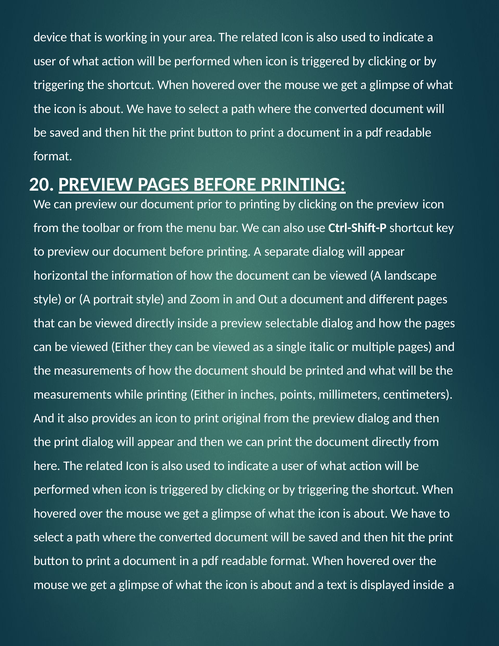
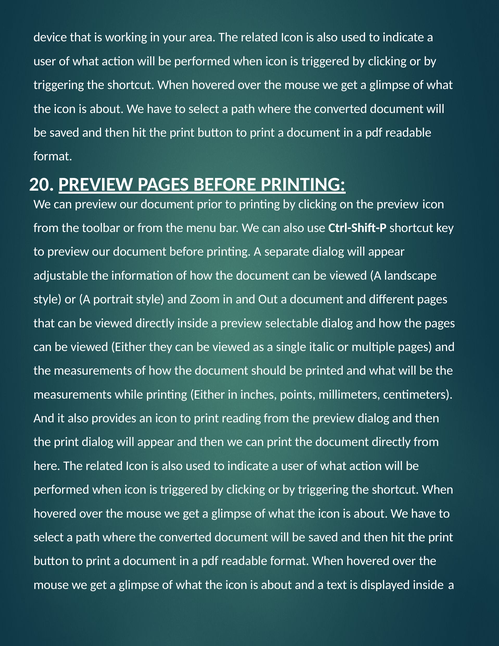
horizontal: horizontal -> adjustable (61, 275)
original: original -> reading (241, 418)
